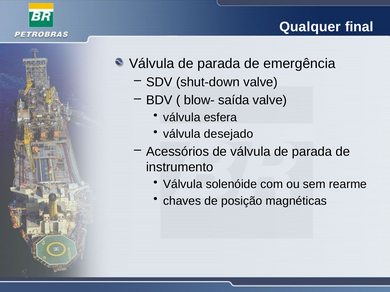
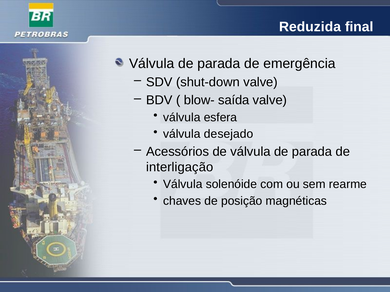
Qualquer: Qualquer -> Reduzida (310, 27)
instrumento: instrumento -> interligação (180, 167)
